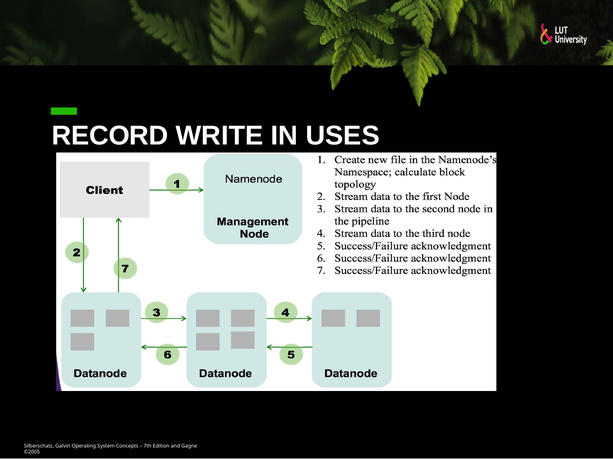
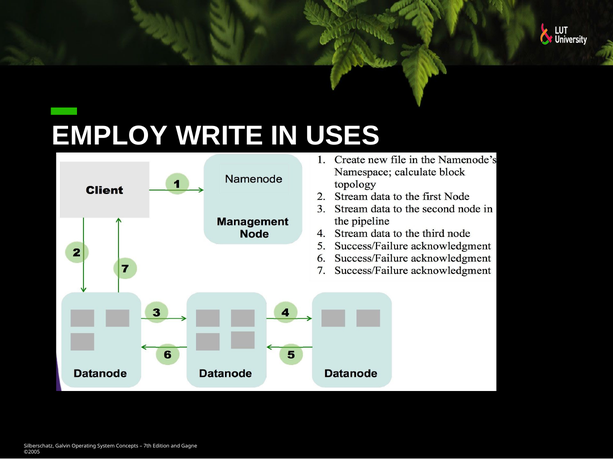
RECORD: RECORD -> EMPLOY (110, 136)
